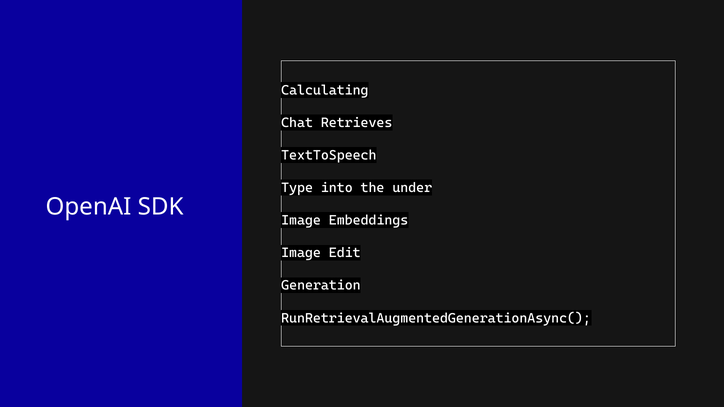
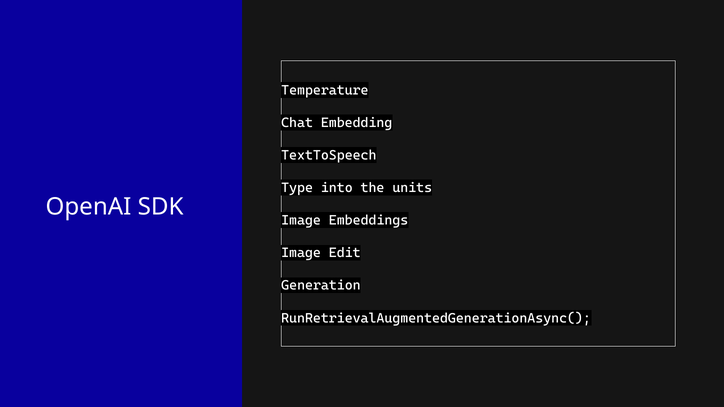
Calculating: Calculating -> Temperature (325, 90)
Retrieves: Retrieves -> Embedding (357, 123)
under: under -> units (412, 188)
